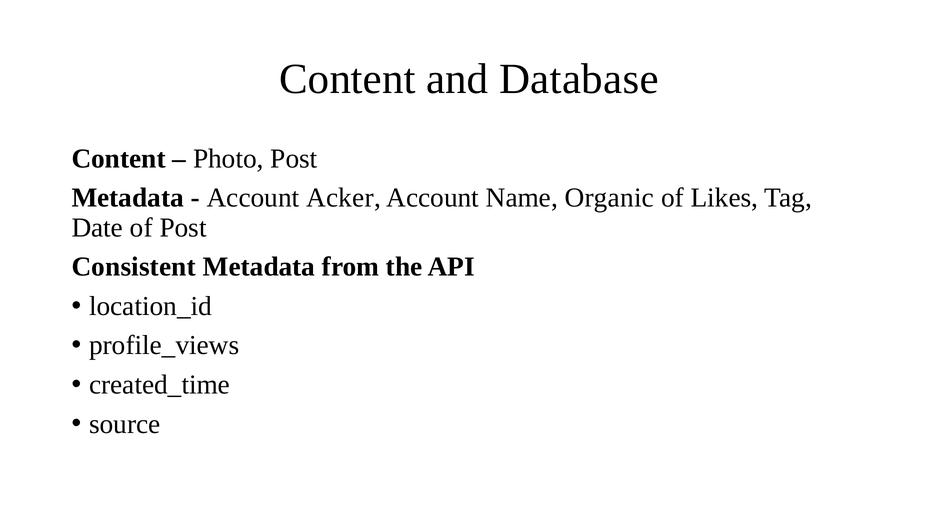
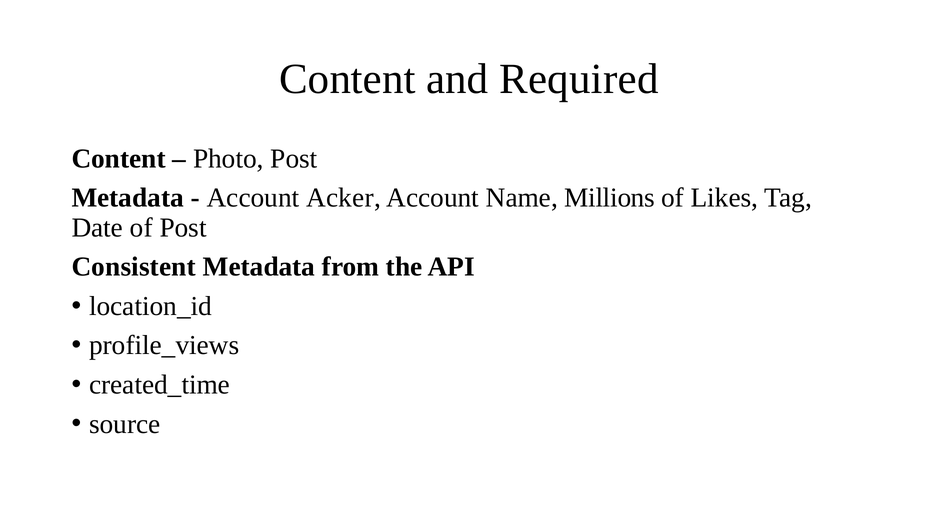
Database: Database -> Required (579, 79)
Organic: Organic -> Millions (610, 198)
